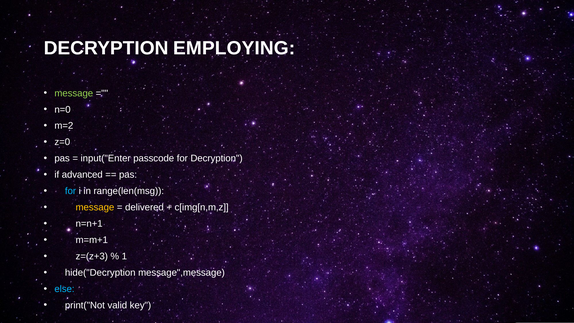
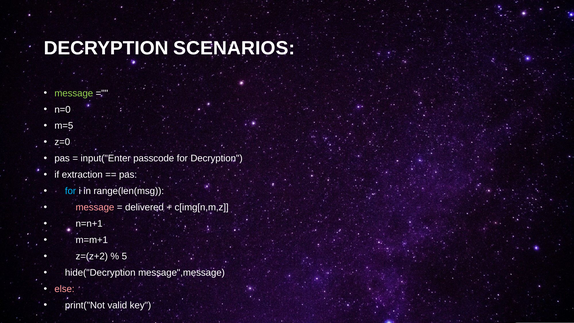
EMPLOYING: EMPLOYING -> SCENARIOS (234, 48)
m=2: m=2 -> m=5 (64, 126)
advanced: advanced -> extraction (82, 175)
message colour: yellow -> pink (95, 207)
z=(z+3: z=(z+3 -> z=(z+2 (92, 256)
1: 1 -> 5 (124, 256)
else colour: light blue -> pink (64, 289)
